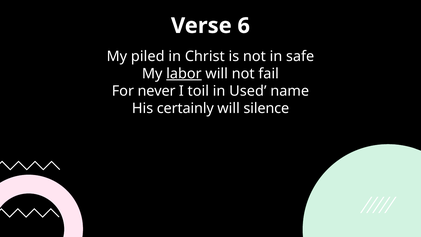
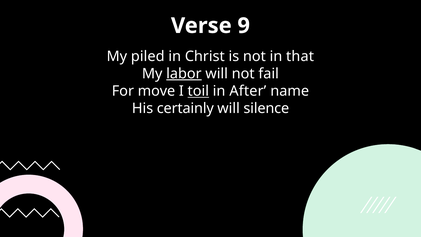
6: 6 -> 9 (244, 26)
safe: safe -> that (300, 56)
never: never -> move (156, 91)
toil underline: none -> present (198, 91)
Used: Used -> After (248, 91)
